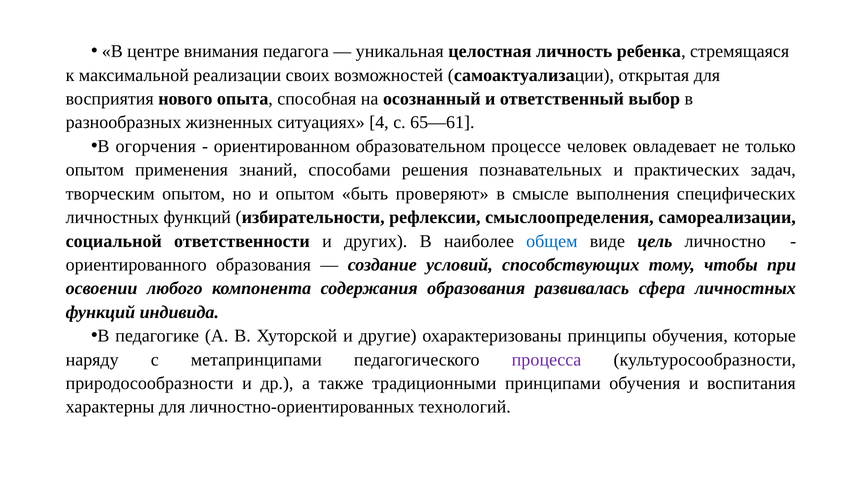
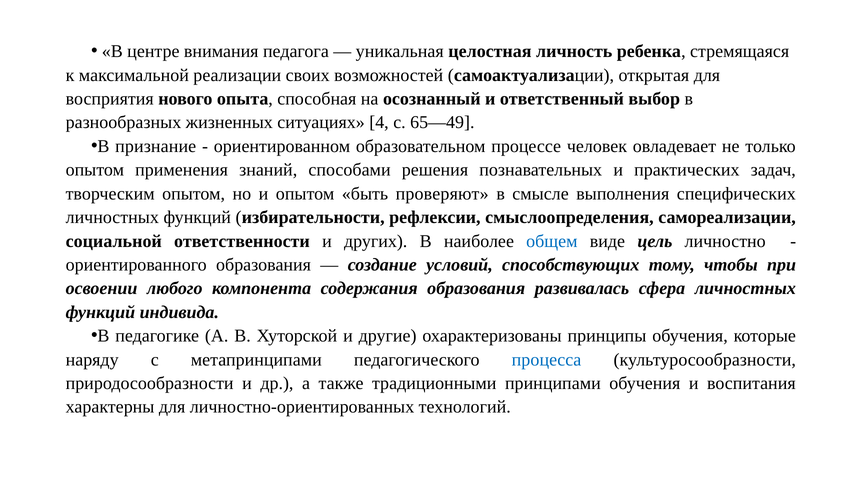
65—61: 65—61 -> 65—49 (442, 123)
огорчения: огорчения -> признание (156, 146)
процесса colour: purple -> blue (546, 359)
